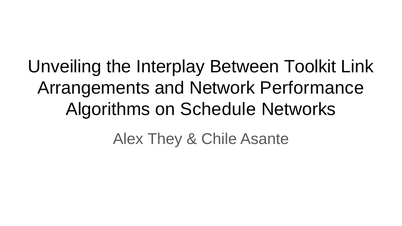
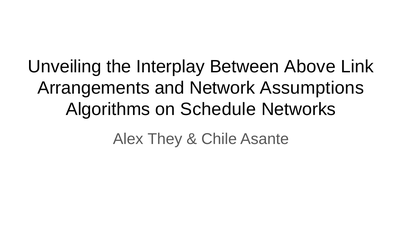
Toolkit: Toolkit -> Above (310, 67)
Performance: Performance -> Assumptions (312, 88)
